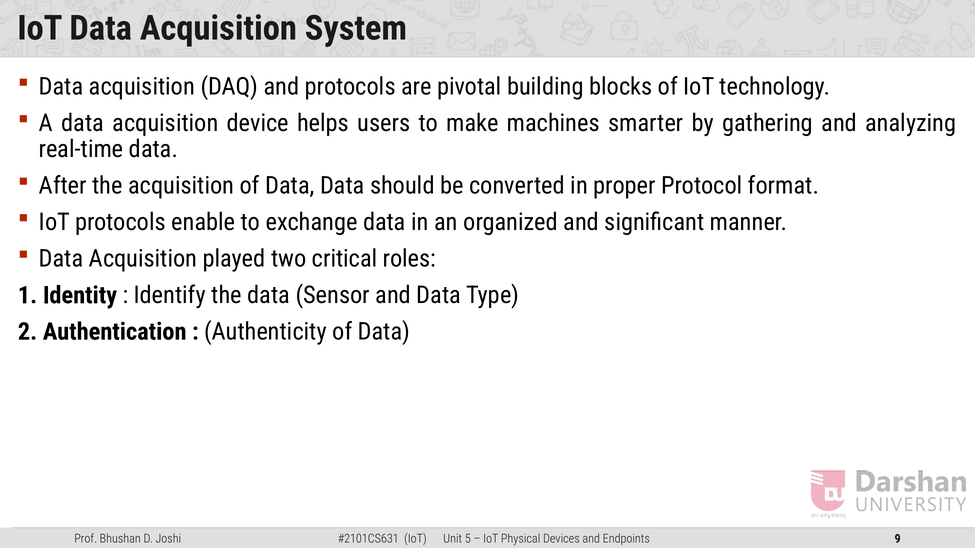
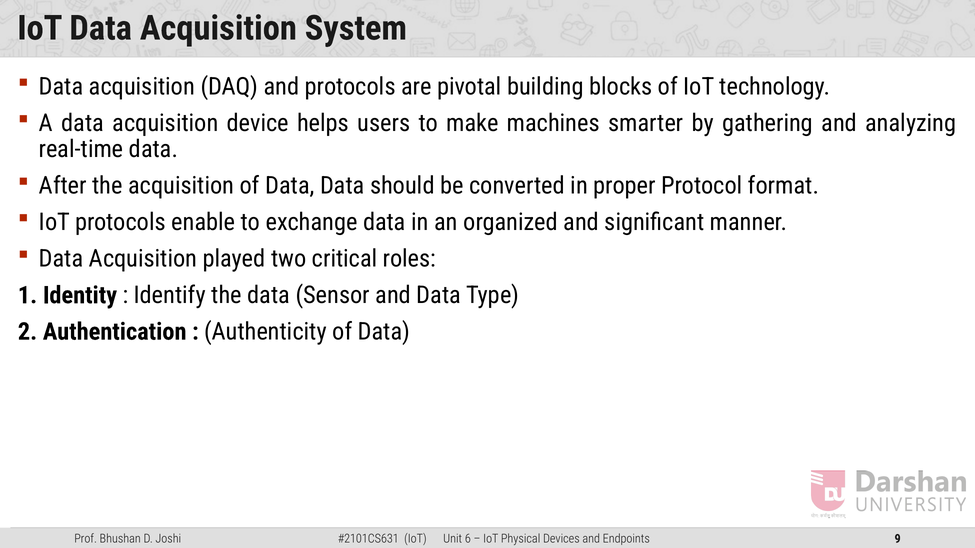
5: 5 -> 6 (468, 539)
